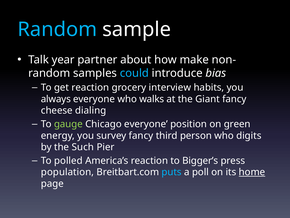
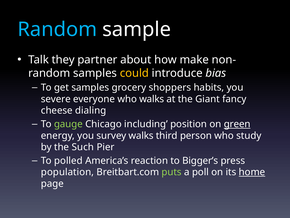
year: year -> they (63, 60)
could colour: light blue -> yellow (134, 73)
get reaction: reaction -> samples (90, 87)
interview: interview -> shoppers (170, 87)
always: always -> severe (56, 99)
Chicago everyone: everyone -> including (146, 124)
green underline: none -> present (237, 124)
survey fancy: fancy -> walks (141, 135)
digits: digits -> study (249, 135)
puts colour: light blue -> light green (172, 172)
